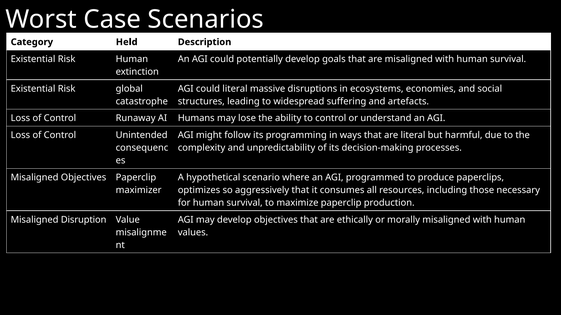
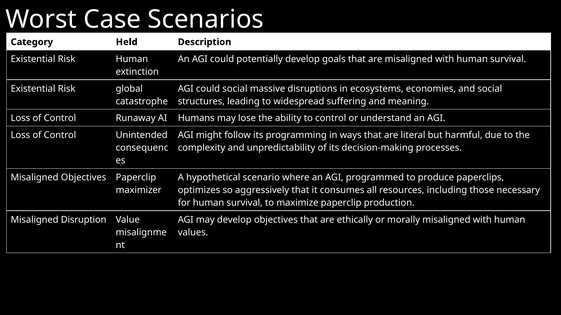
could literal: literal -> social (235, 89)
artefacts: artefacts -> meaning (408, 101)
